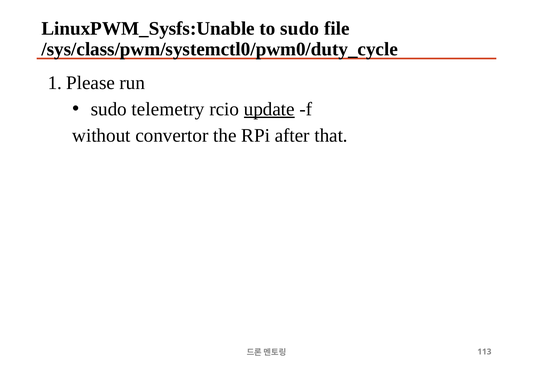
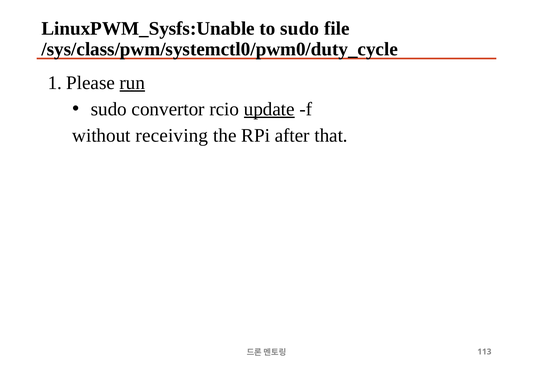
run underline: none -> present (132, 83)
telemetry: telemetry -> convertor (168, 109)
convertor: convertor -> receiving (172, 135)
